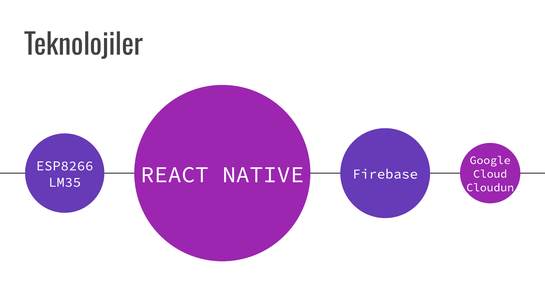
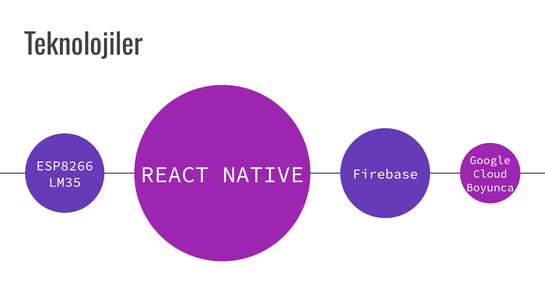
Cloudun: Cloudun -> Boyunca (490, 187)
